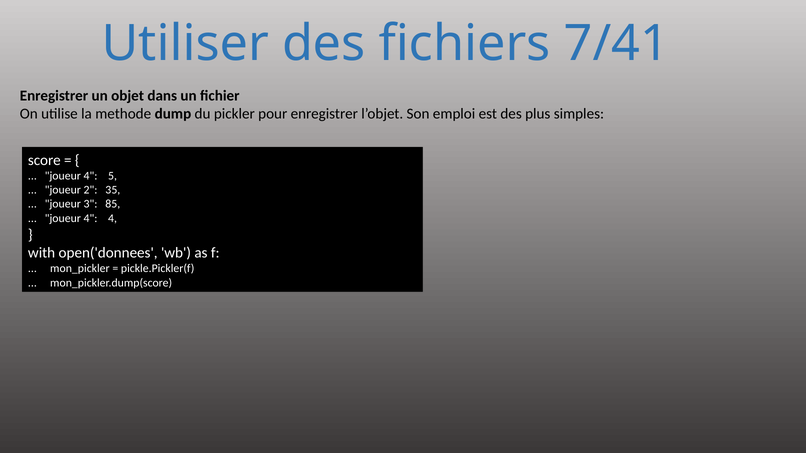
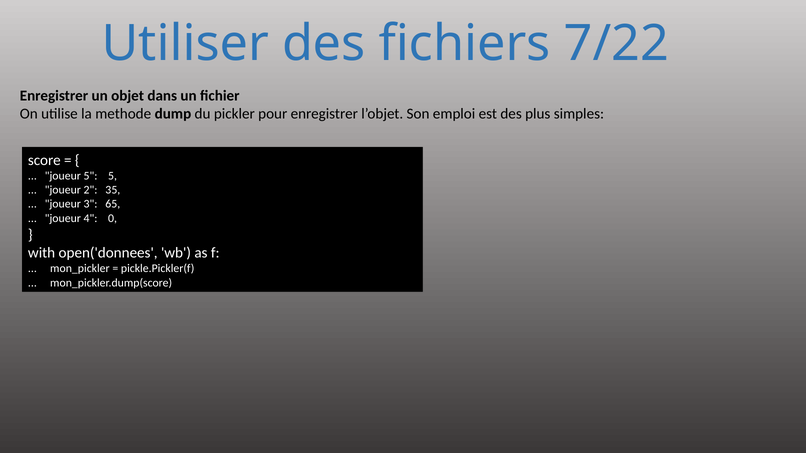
7/41: 7/41 -> 7/22 (616, 43)
4: 4 -> 5 (90, 176)
85: 85 -> 65 (113, 204)
4 4: 4 -> 0 (113, 218)
